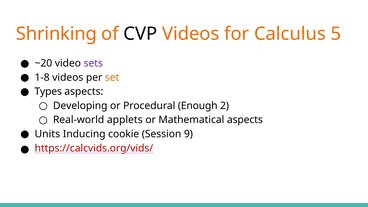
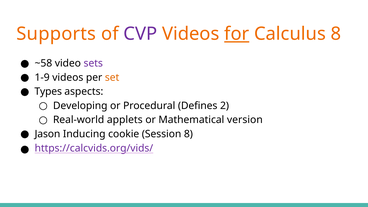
Shrinking: Shrinking -> Supports (56, 34)
CVP colour: black -> purple (140, 34)
for underline: none -> present (237, 34)
Calculus 5: 5 -> 8 (336, 34)
~20: ~20 -> ~58 (43, 63)
1-8: 1-8 -> 1-9 (42, 77)
Enough: Enough -> Defines (198, 106)
Mathematical aspects: aspects -> version (245, 120)
Units: Units -> Jason (47, 134)
Session 9: 9 -> 8 (188, 134)
https://calcvids.org/vids/ colour: red -> purple (94, 148)
